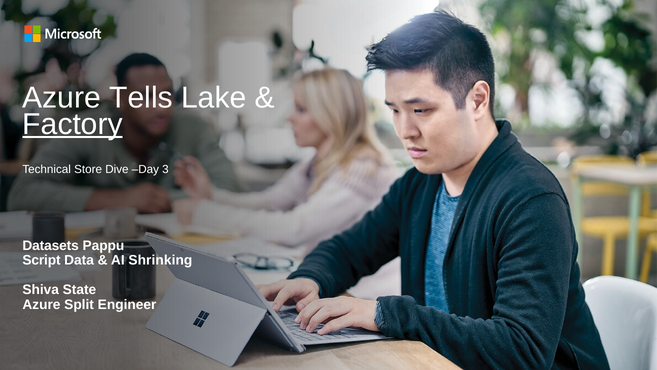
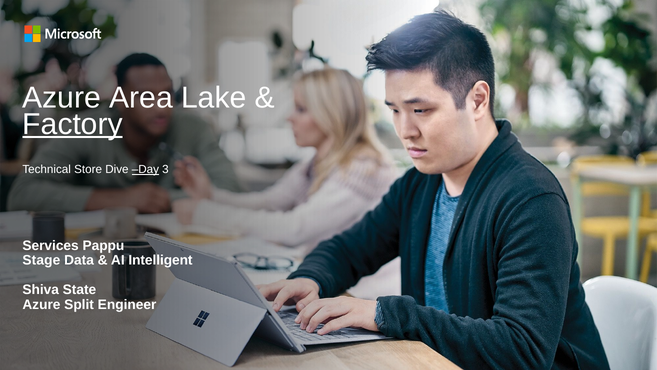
Tells: Tells -> Area (141, 98)
Day underline: none -> present (145, 169)
Datasets: Datasets -> Services (51, 245)
Script: Script -> Stage (41, 260)
Shrinking: Shrinking -> Intelligent (160, 260)
